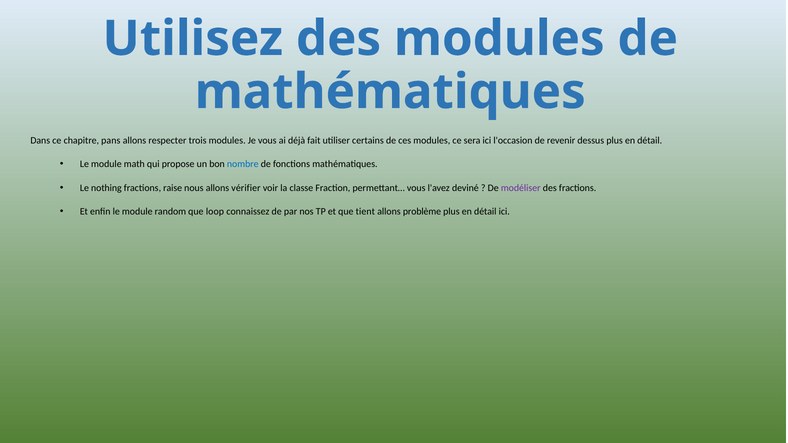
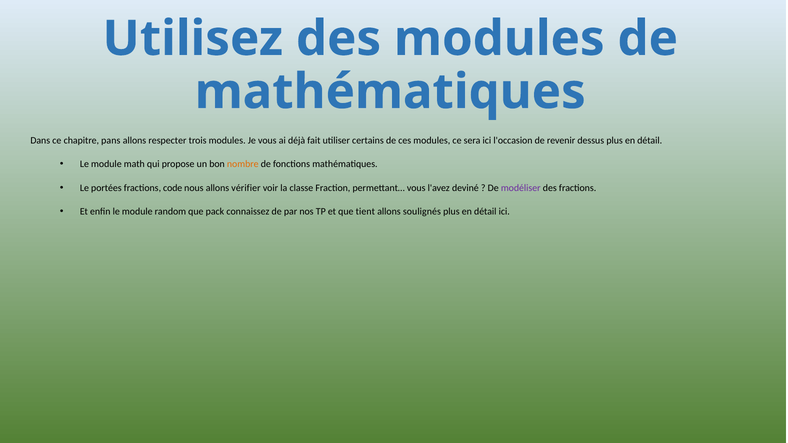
nombre colour: blue -> orange (243, 164)
nothing: nothing -> portées (106, 188)
raise: raise -> code (173, 188)
loop: loop -> pack (215, 212)
problème: problème -> soulignés (422, 212)
